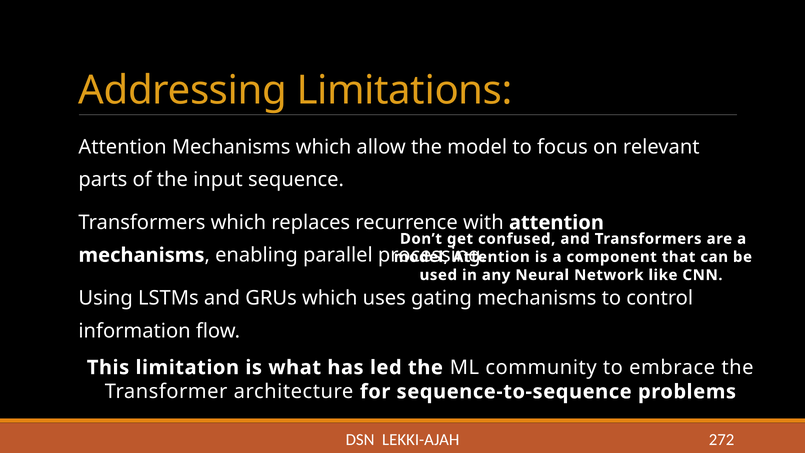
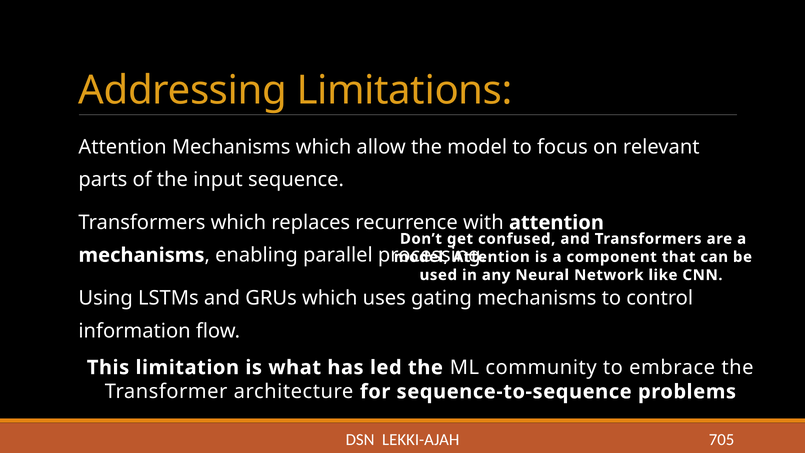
272: 272 -> 705 (722, 440)
